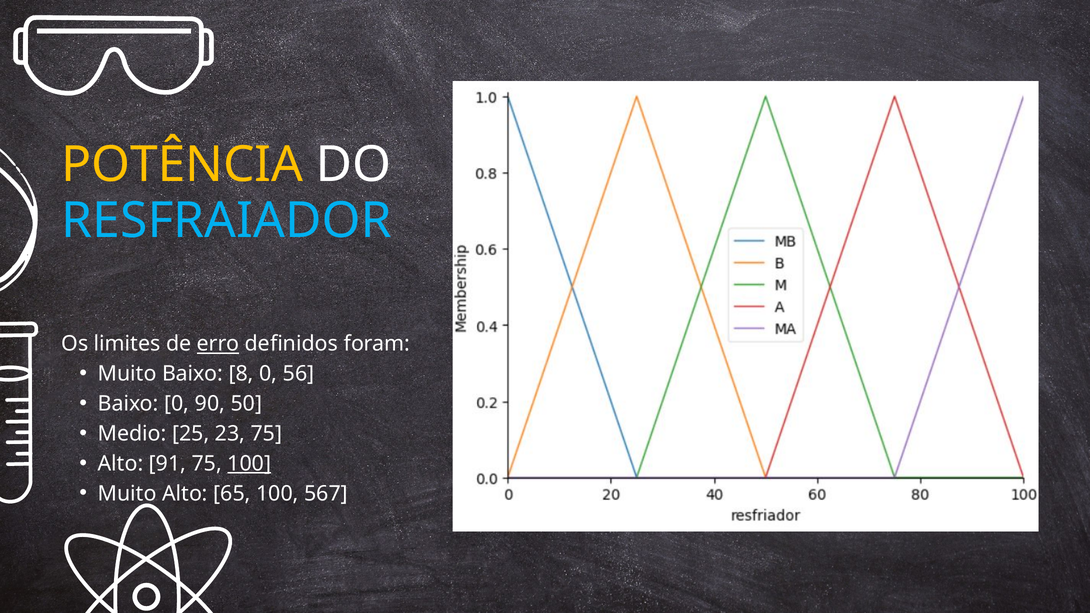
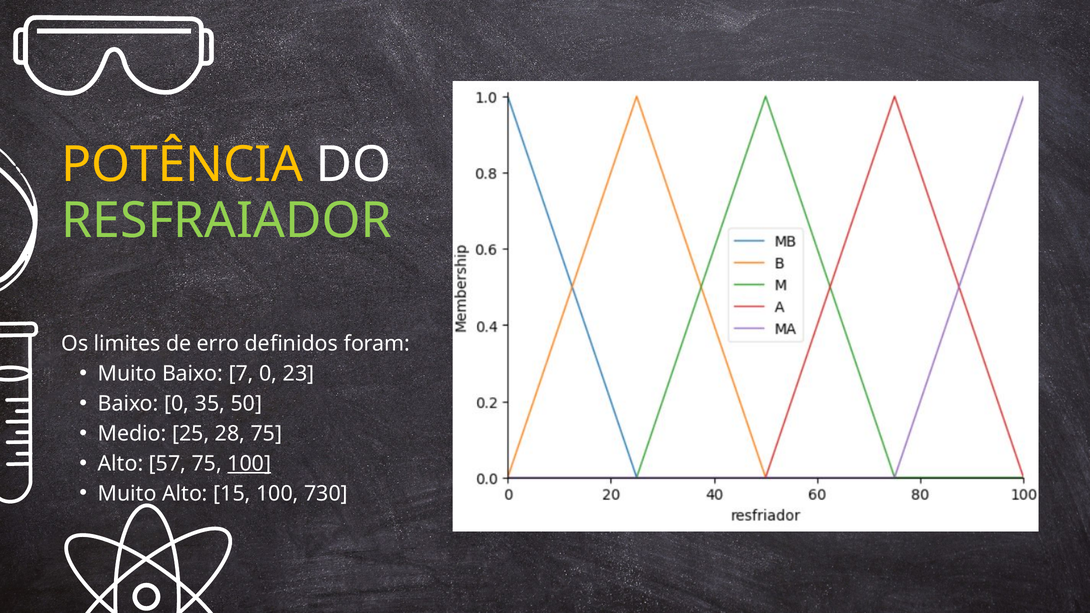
RESFRAIADOR colour: light blue -> light green (226, 221)
erro underline: present -> none (218, 344)
8: 8 -> 7 (241, 374)
56: 56 -> 23 (299, 374)
90: 90 -> 35 (210, 404)
23: 23 -> 28 (230, 434)
91: 91 -> 57 (167, 464)
65: 65 -> 15 (232, 494)
567: 567 -> 730 (326, 494)
